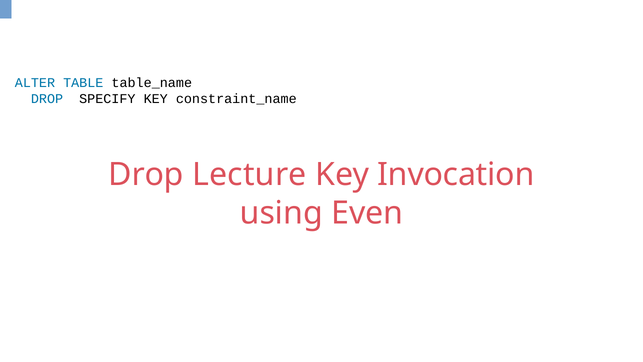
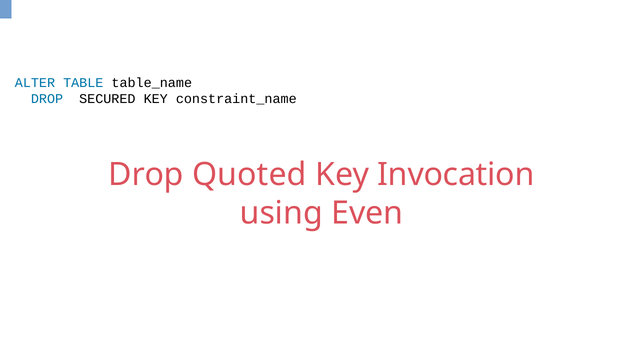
SPECIFY: SPECIFY -> SECURED (107, 99)
Lecture: Lecture -> Quoted (249, 174)
